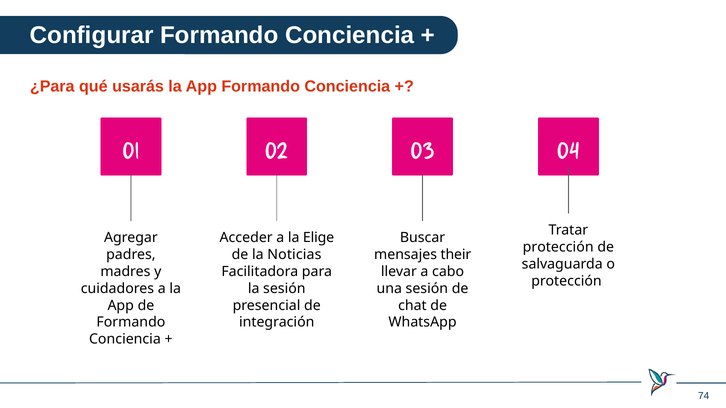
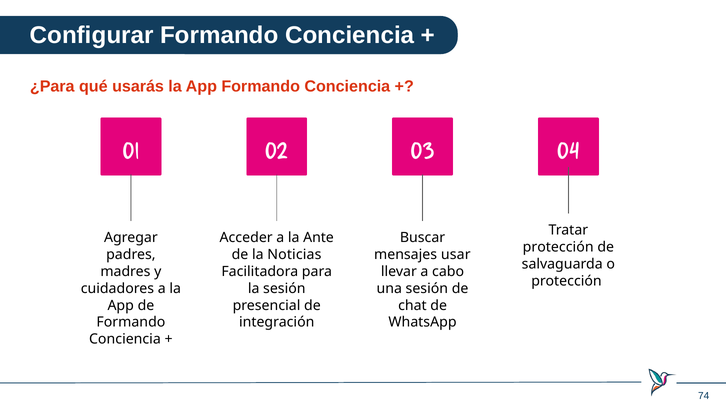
Elige: Elige -> Ante (319, 238)
their: their -> usar (456, 255)
